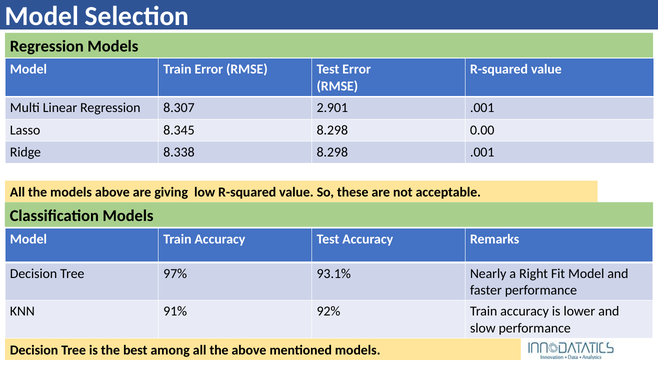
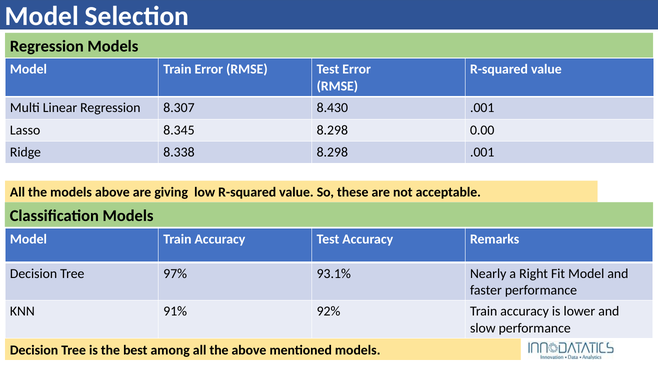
2.901: 2.901 -> 8.430 (332, 108)
